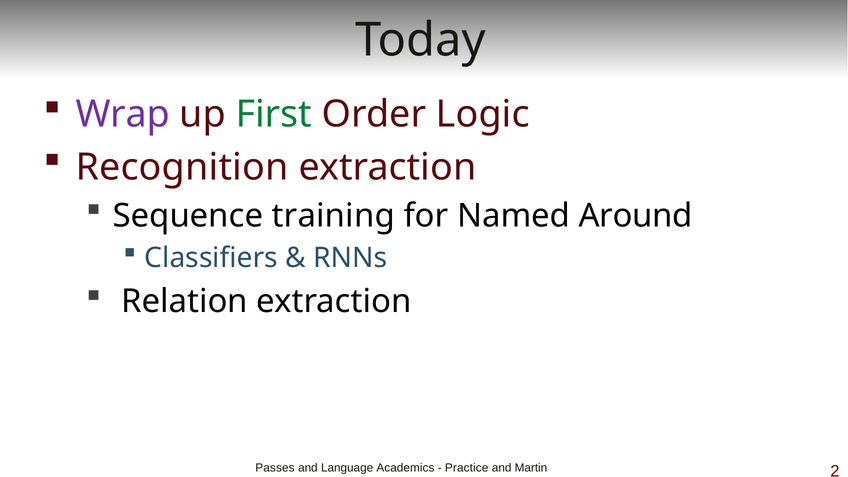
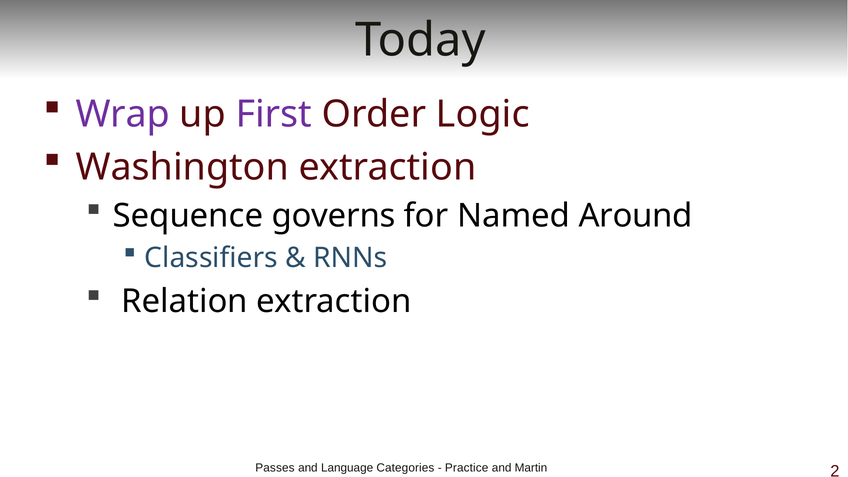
First colour: green -> purple (274, 114)
Recognition: Recognition -> Washington (182, 167)
training: training -> governs (334, 216)
Academics: Academics -> Categories (405, 468)
